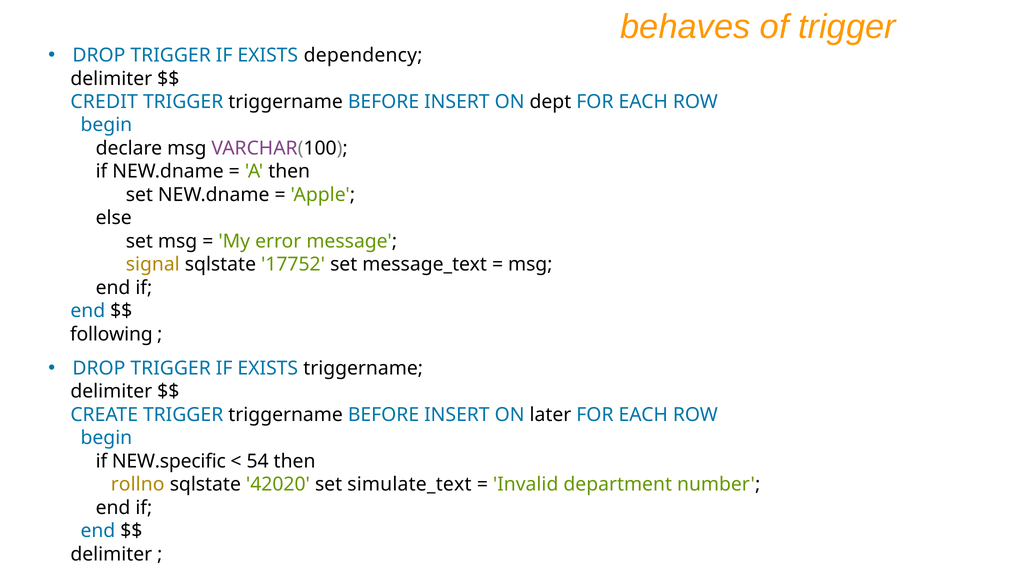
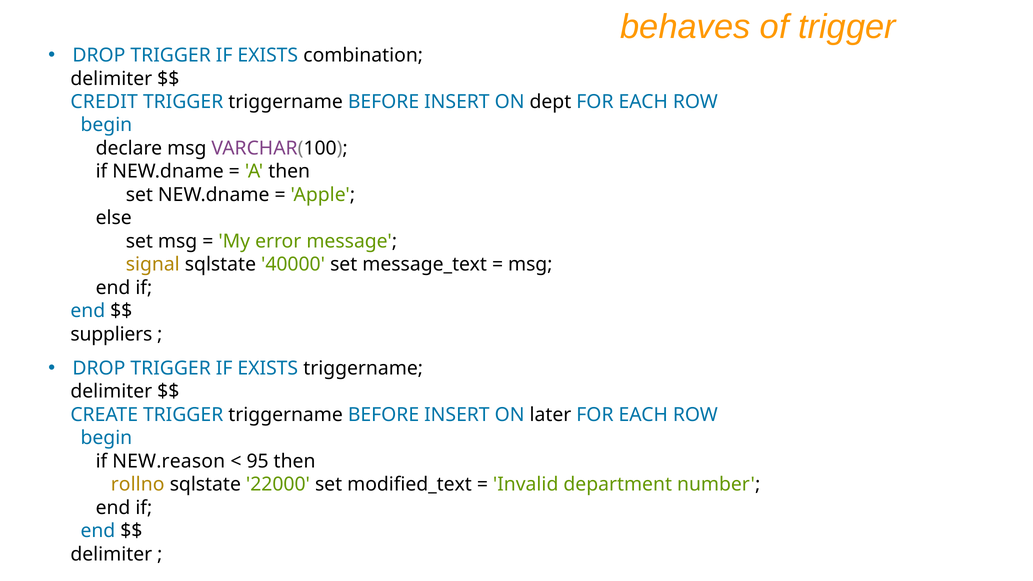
dependency: dependency -> combination (363, 55)
17752: 17752 -> 40000 (293, 265)
following: following -> suppliers (111, 334)
NEW.specific: NEW.specific -> NEW.reason (169, 461)
54: 54 -> 95 (258, 461)
42020: 42020 -> 22000 (278, 485)
simulate_text: simulate_text -> modified_text (410, 485)
